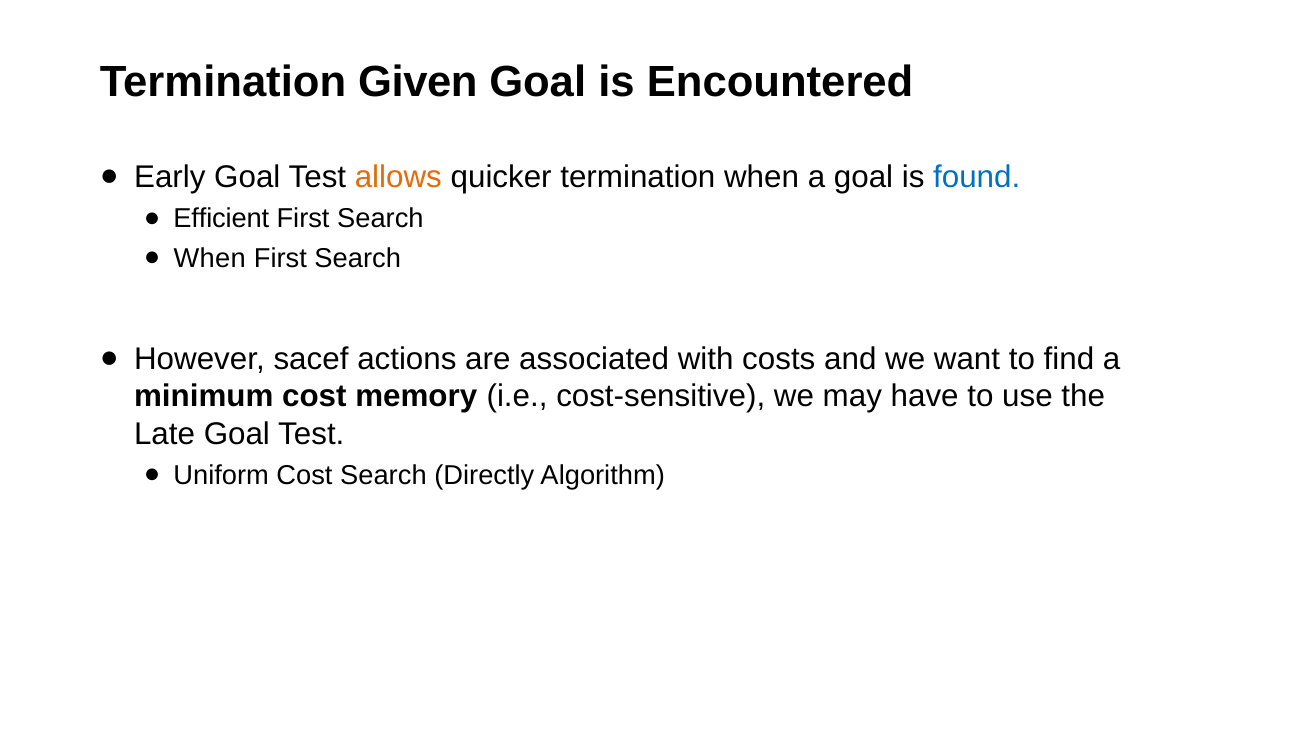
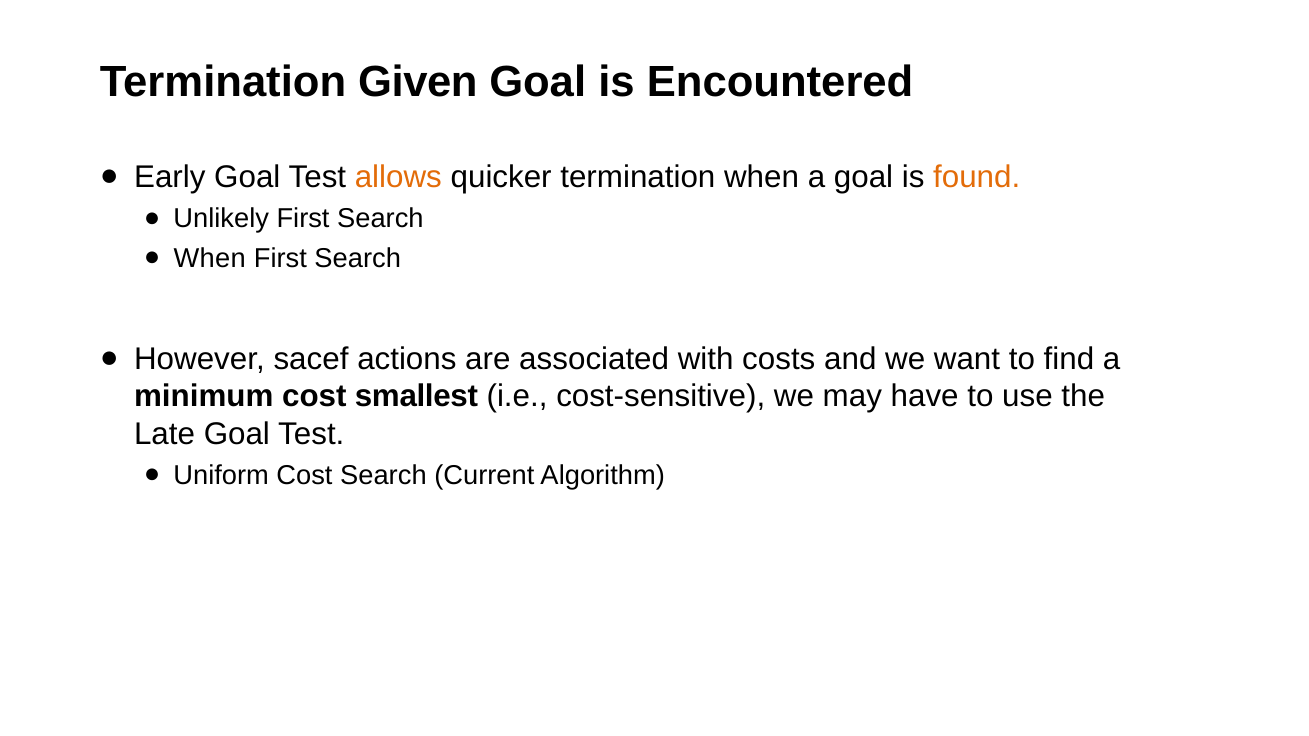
found colour: blue -> orange (977, 177)
Efficient: Efficient -> Unlikely (221, 219)
memory: memory -> smallest (416, 396)
Directly: Directly -> Current (484, 476)
